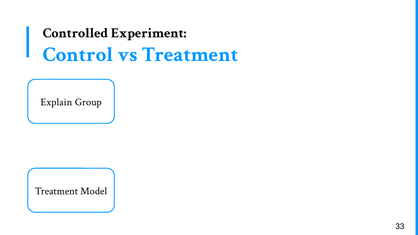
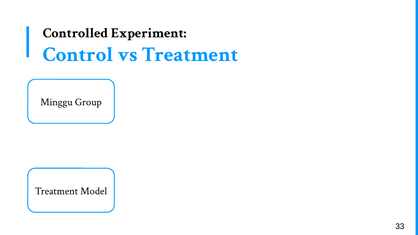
Explain: Explain -> Minggu (56, 102)
